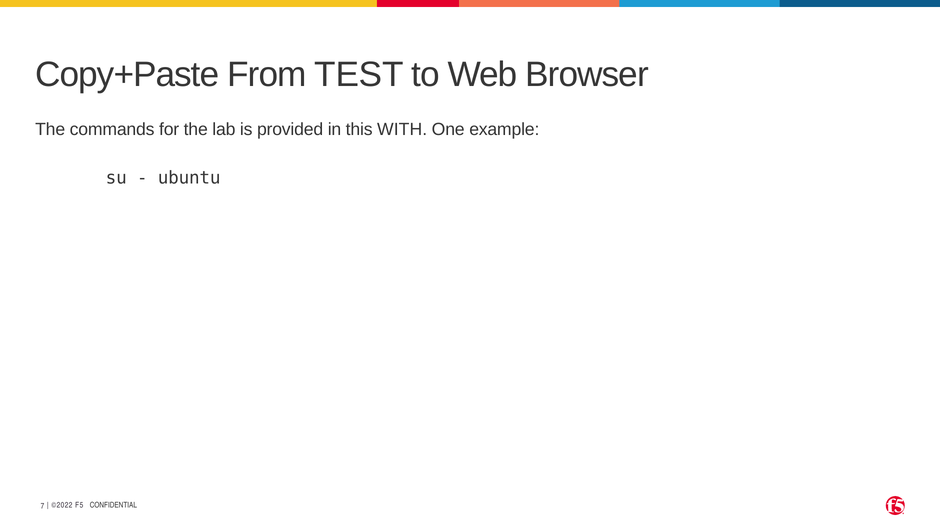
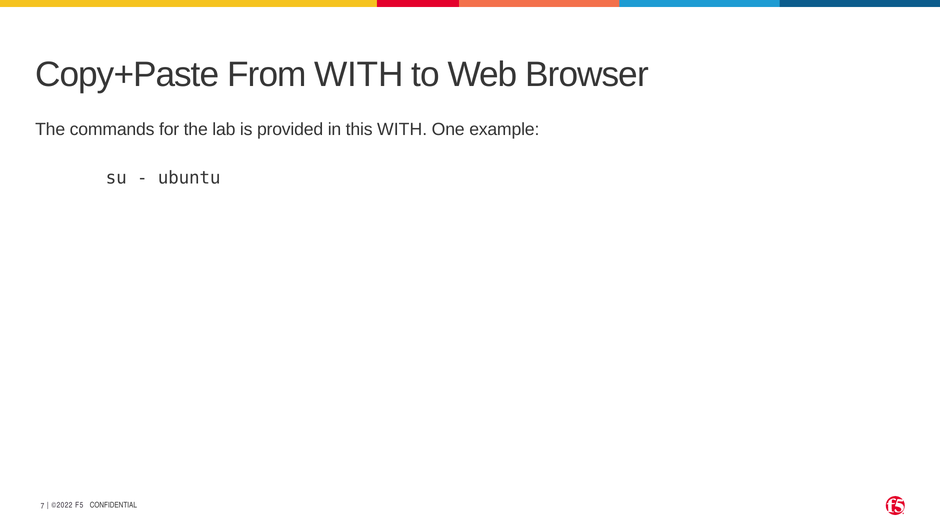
From TEST: TEST -> WITH (359, 75)
